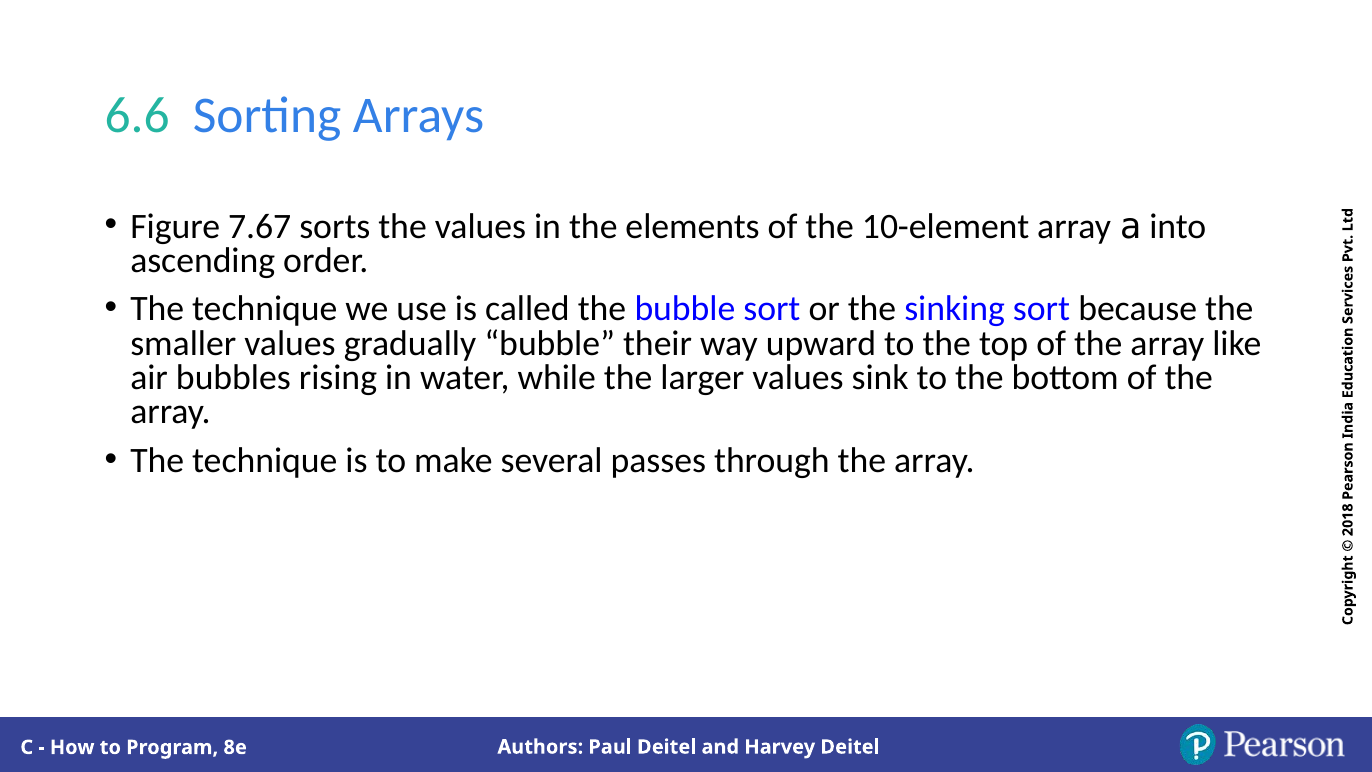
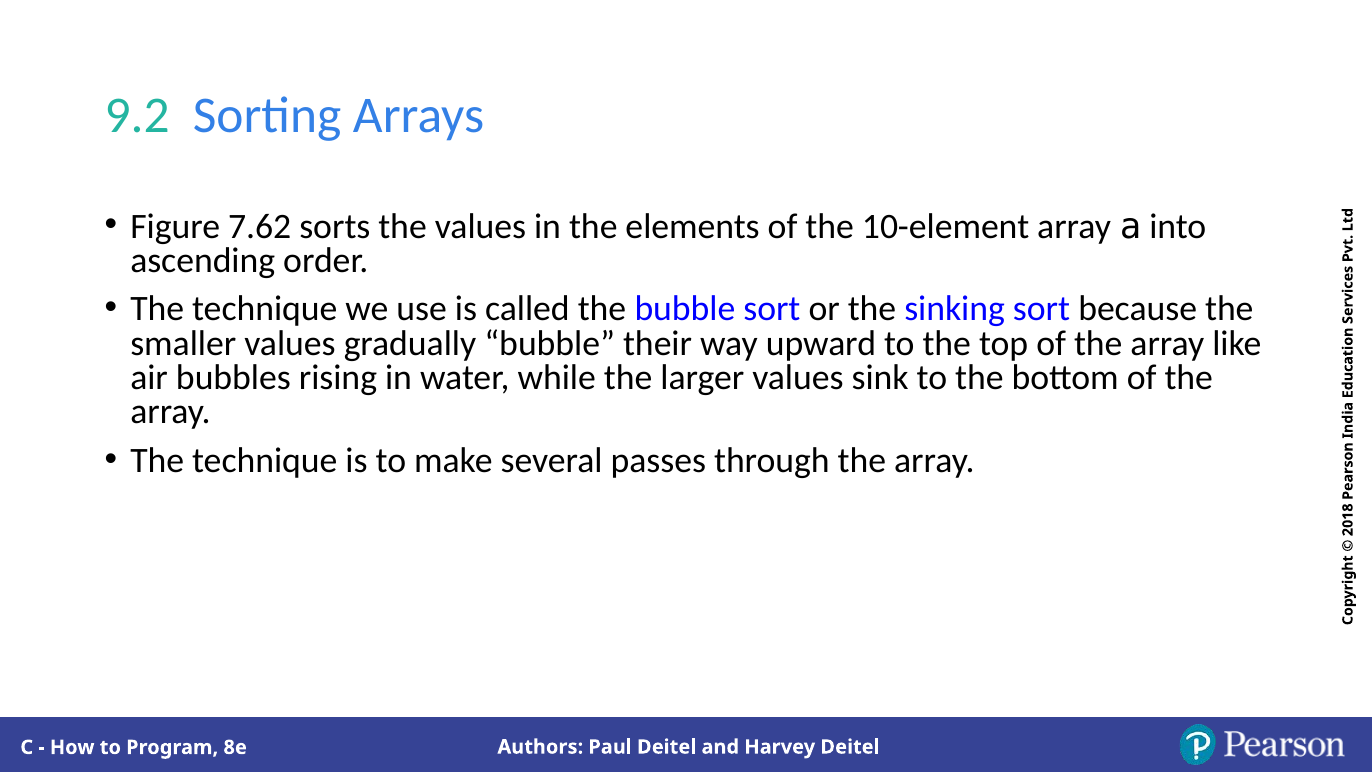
6.6: 6.6 -> 9.2 (137, 115)
7.67: 7.67 -> 7.62 (260, 226)
